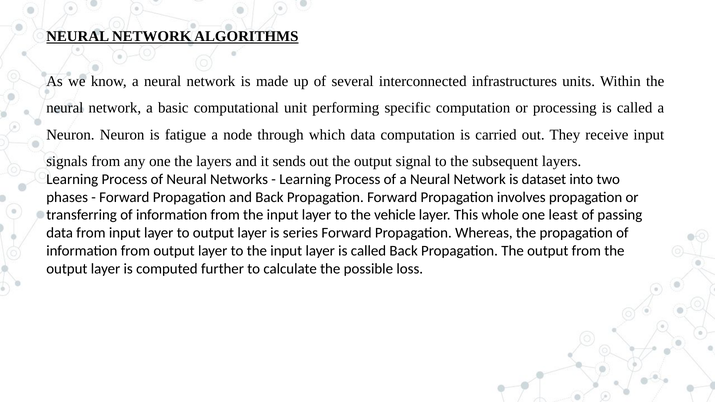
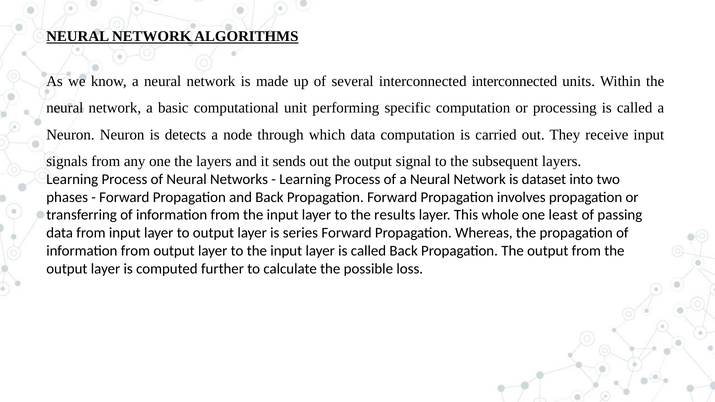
interconnected infrastructures: infrastructures -> interconnected (514, 81)
fatigue: fatigue -> detects (186, 135)
vehicle: vehicle -> results (395, 215)
